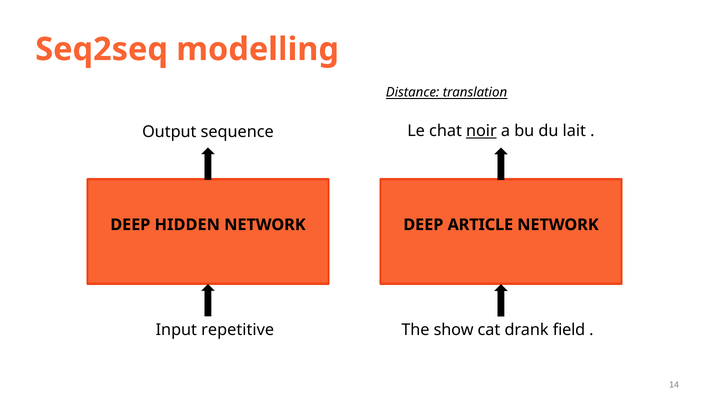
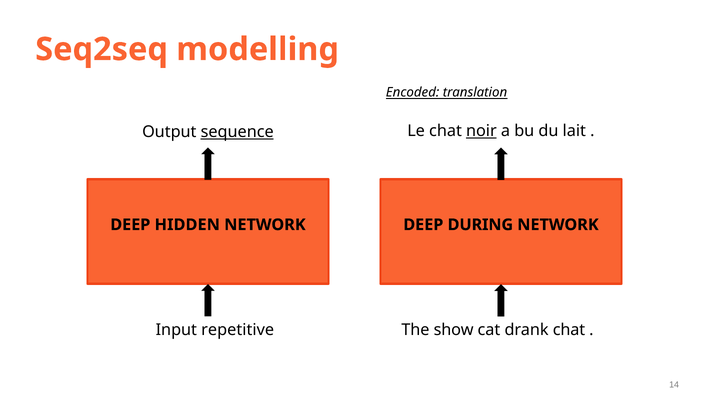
Distance: Distance -> Encoded (413, 92)
sequence underline: none -> present (237, 132)
ARTICLE: ARTICLE -> DURING (480, 225)
drank field: field -> chat (569, 330)
